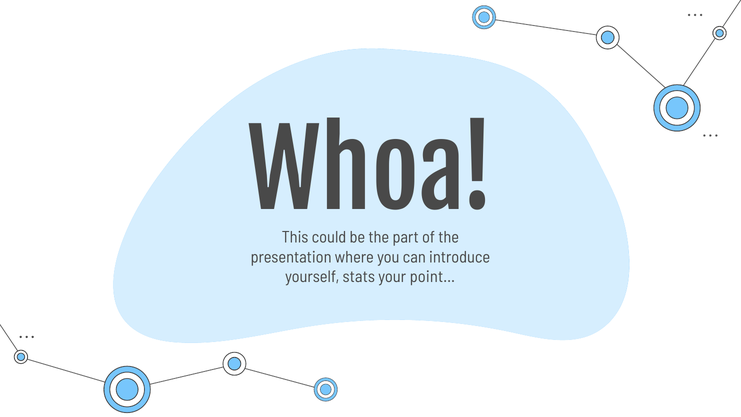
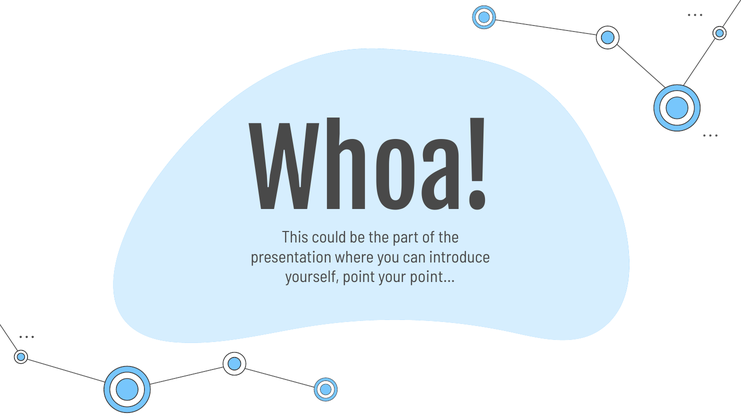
stats: stats -> point (359, 277)
